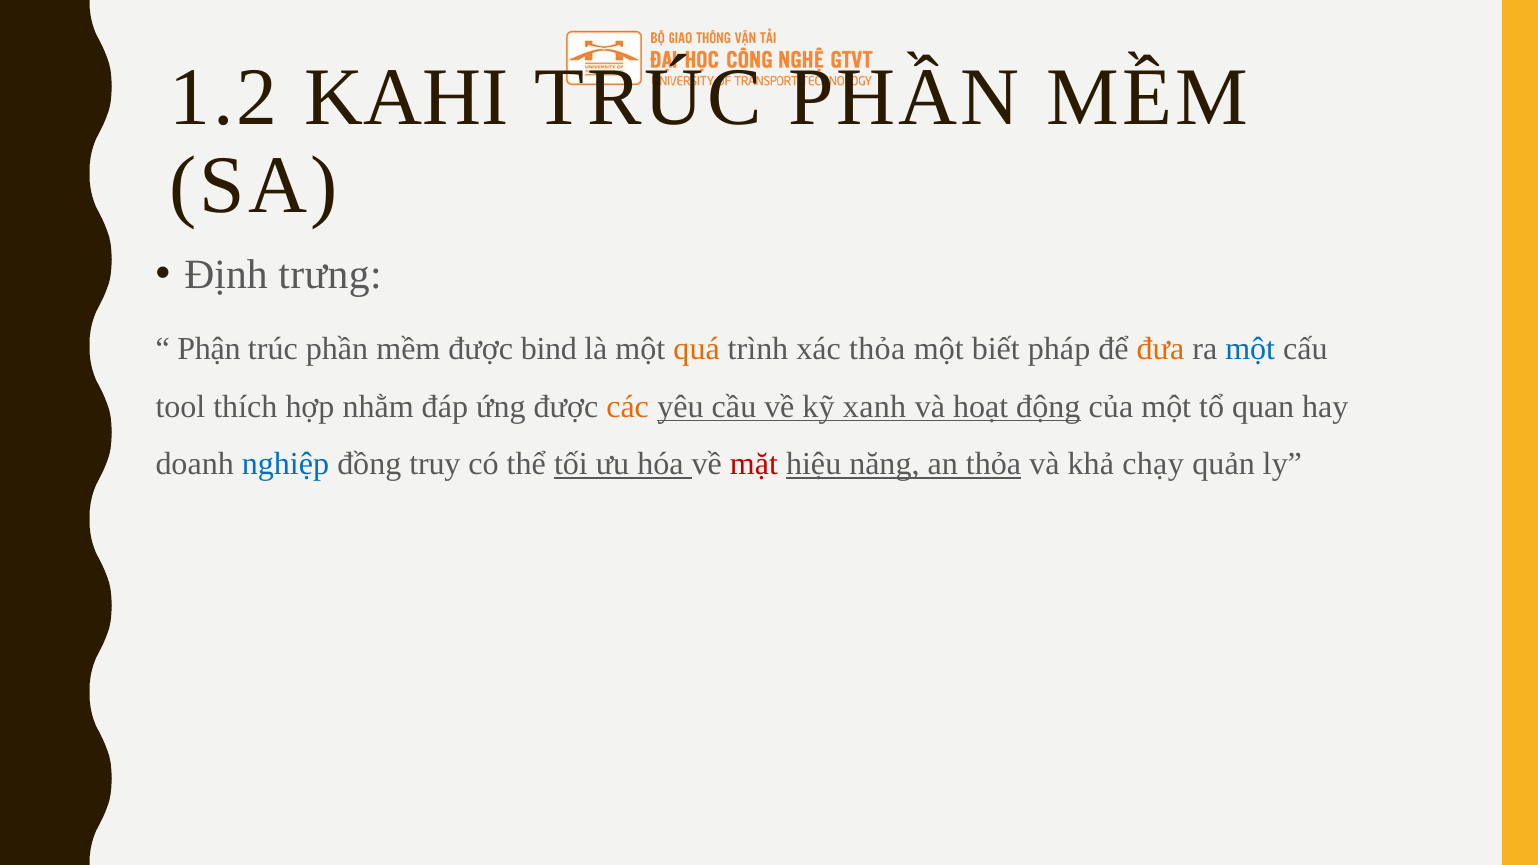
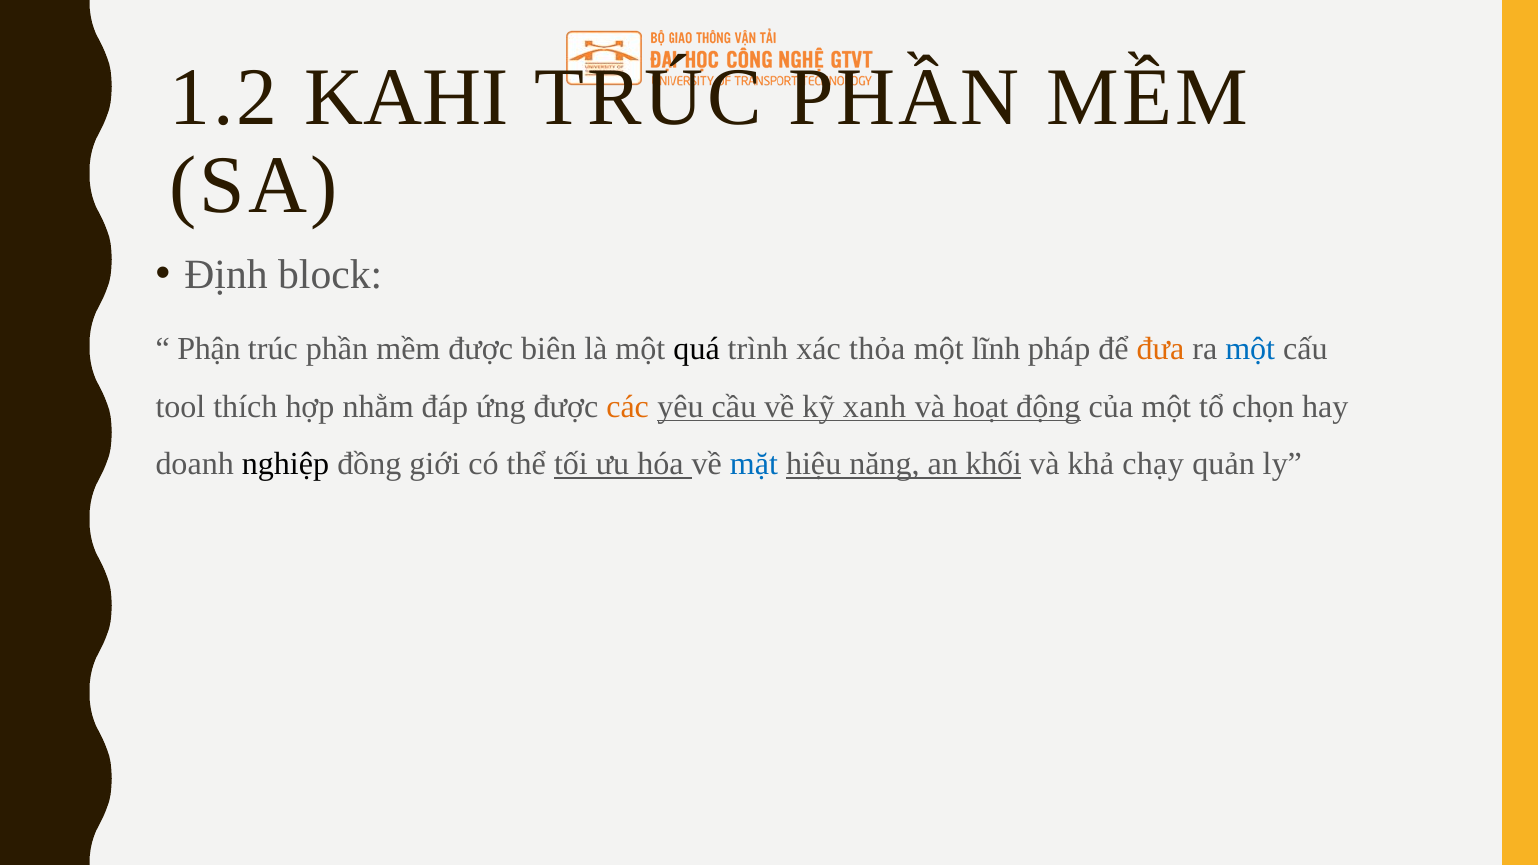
trưng: trưng -> block (330, 275)
bind: bind -> biên (549, 349)
quá colour: orange -> black (697, 349)
biết: biết -> lĩnh (996, 349)
quan: quan -> chọn (1263, 406)
nghiệp colour: blue -> black (285, 464)
truy: truy -> giới (435, 464)
mặt colour: red -> blue (754, 464)
an thỏa: thỏa -> khối (994, 464)
